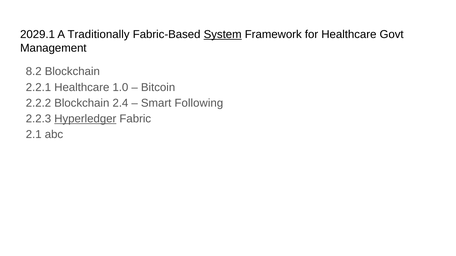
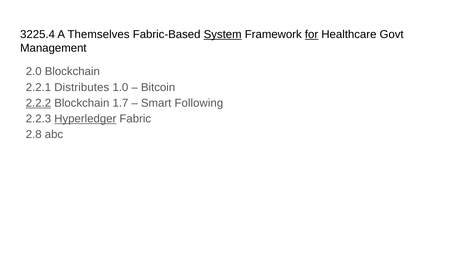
2029.1: 2029.1 -> 3225.4 (38, 34)
Traditionally: Traditionally -> Themselves (99, 34)
for underline: none -> present (312, 34)
8.2: 8.2 -> 2.0 (34, 72)
2.2.1 Healthcare: Healthcare -> Distributes (82, 87)
2.2.2 underline: none -> present (38, 103)
2.4: 2.4 -> 1.7 (120, 103)
2.1: 2.1 -> 2.8 (34, 135)
